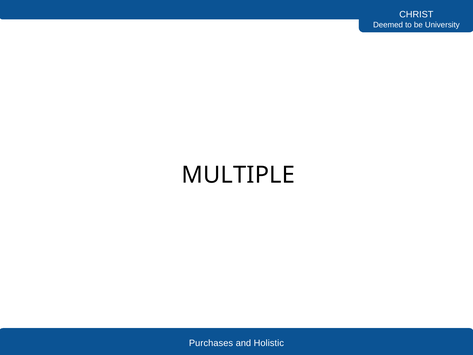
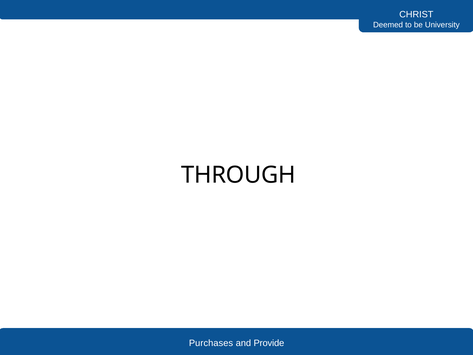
MULTIPLE: MULTIPLE -> THROUGH (238, 175)
Holistic: Holistic -> Provide (269, 343)
